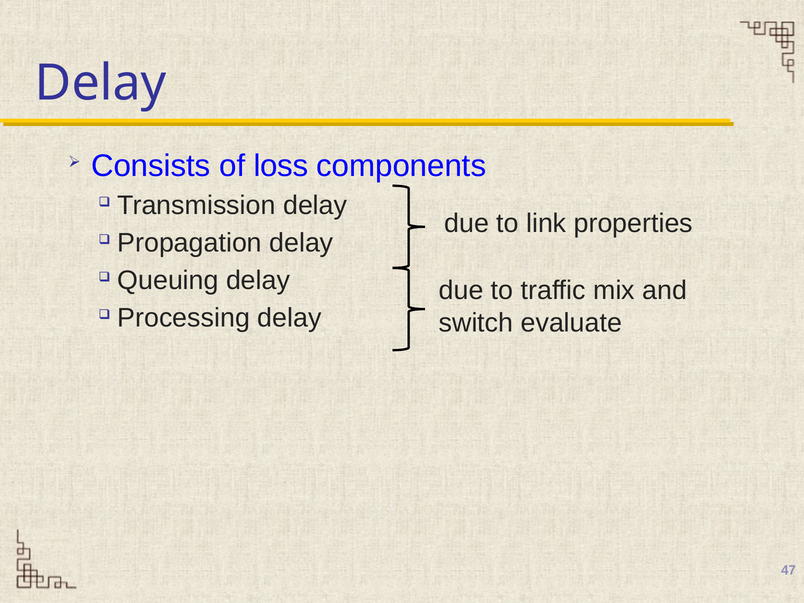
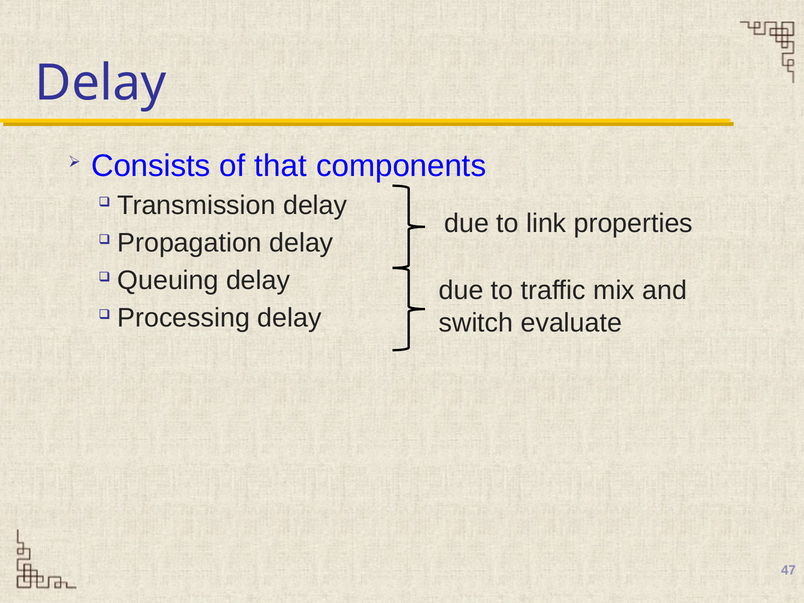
loss: loss -> that (281, 166)
